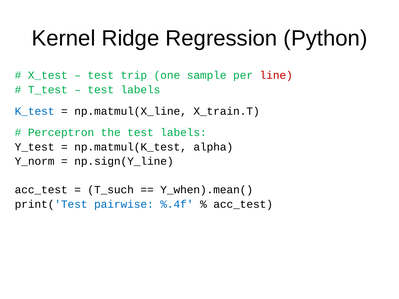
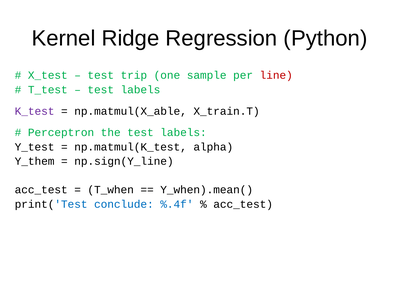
K_test colour: blue -> purple (35, 111)
np.matmul(X_line: np.matmul(X_line -> np.matmul(X_able (131, 111)
Y_norm: Y_norm -> Y_them (35, 161)
T_such: T_such -> T_when (111, 190)
pairwise: pairwise -> conclude (124, 204)
